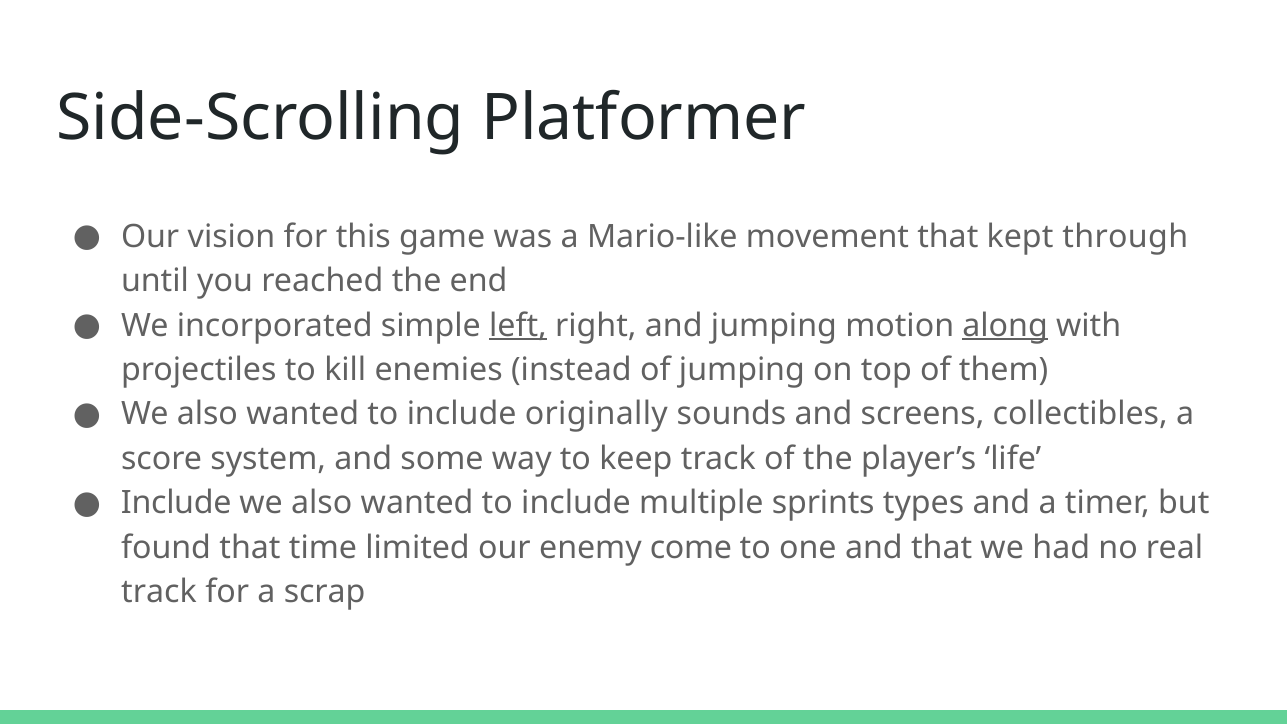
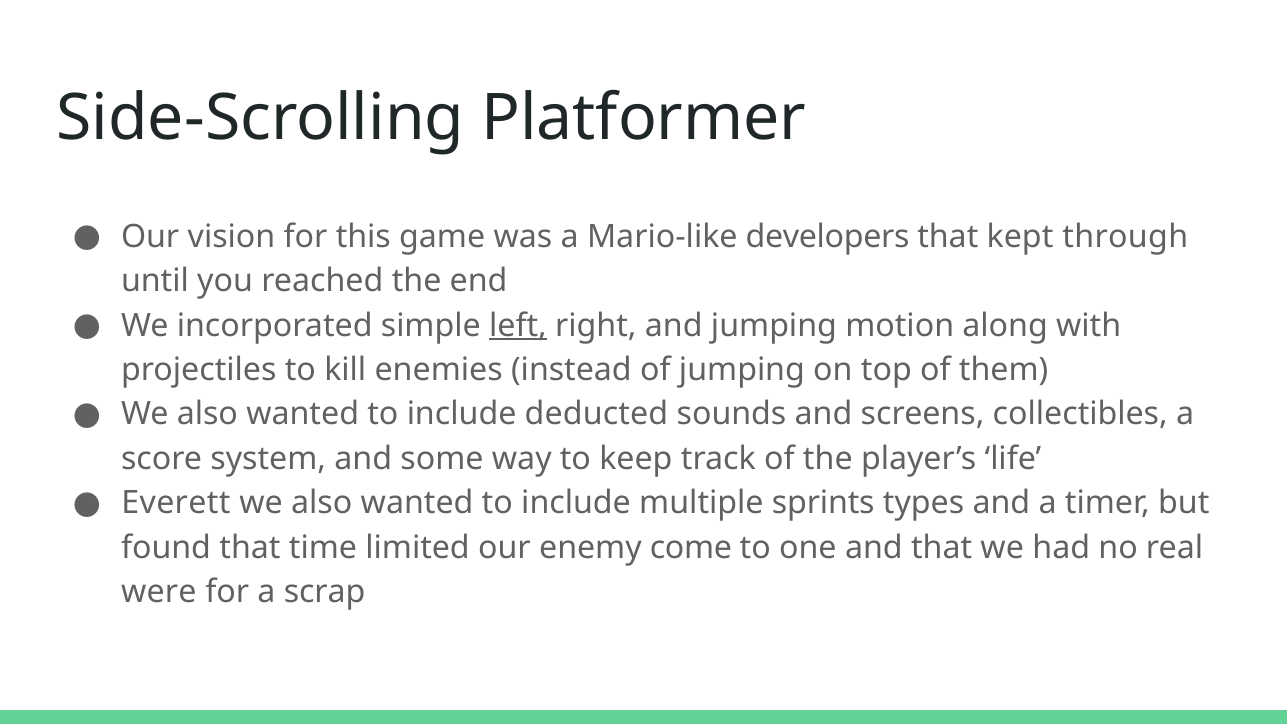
movement: movement -> developers (828, 237)
along underline: present -> none (1005, 326)
originally: originally -> deducted (596, 414)
Include: Include -> Everett (176, 503)
track: track -> were (159, 592)
